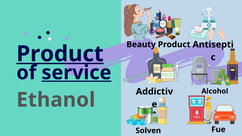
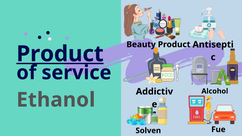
service underline: present -> none (76, 73)
